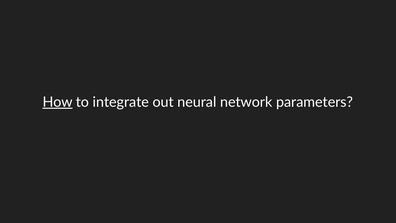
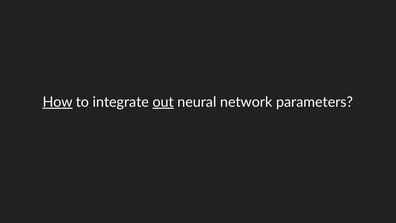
out underline: none -> present (163, 102)
